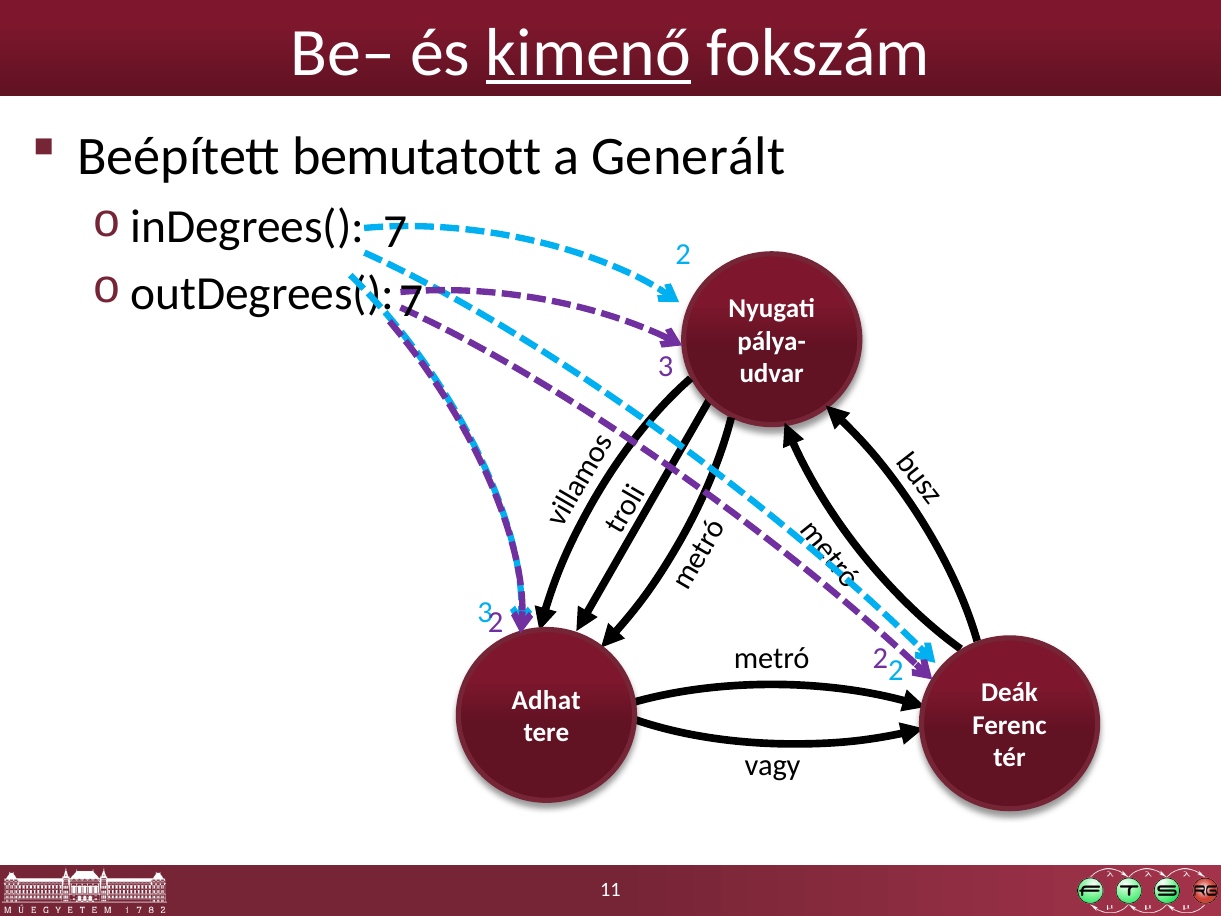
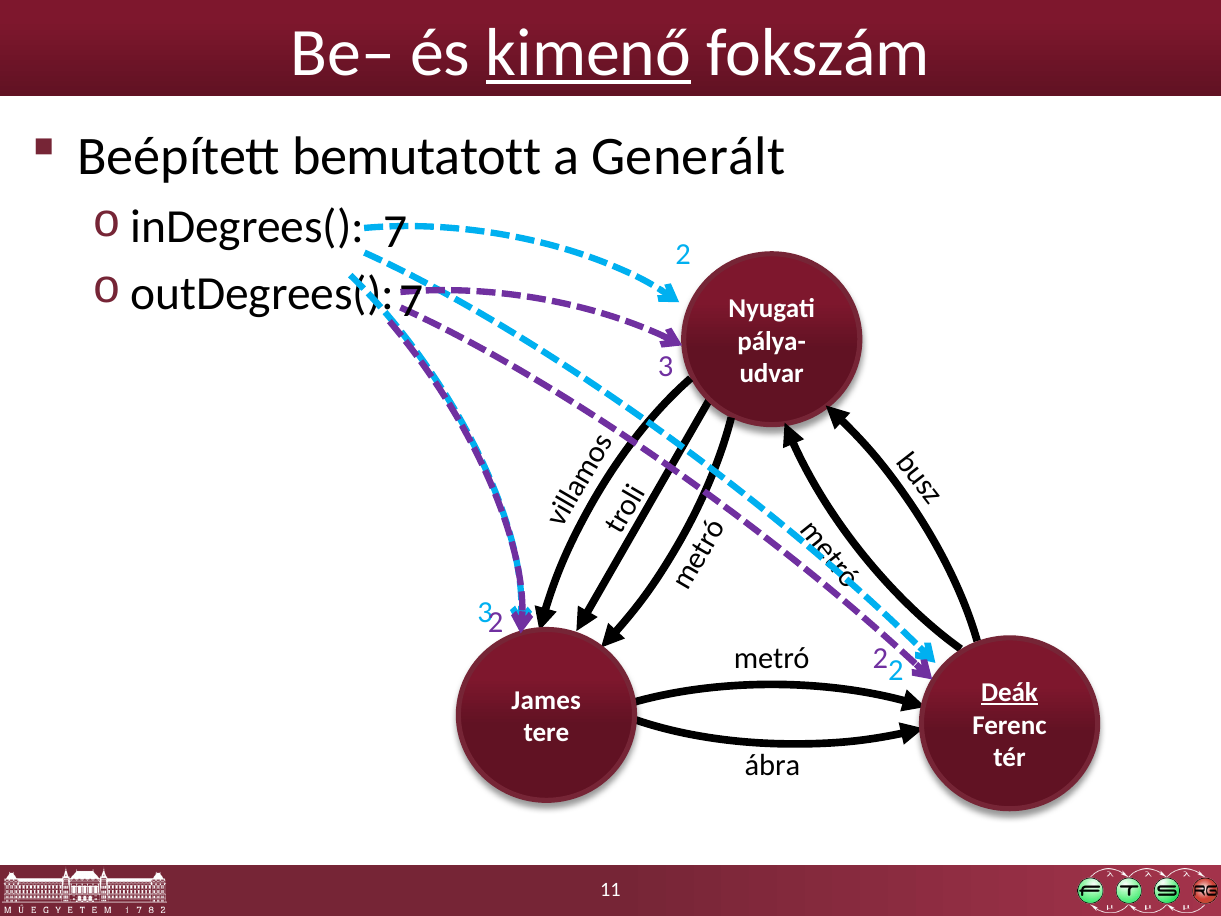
Deák underline: none -> present (1009, 692)
Adhat: Adhat -> James (546, 700)
vagy: vagy -> ábra (773, 765)
